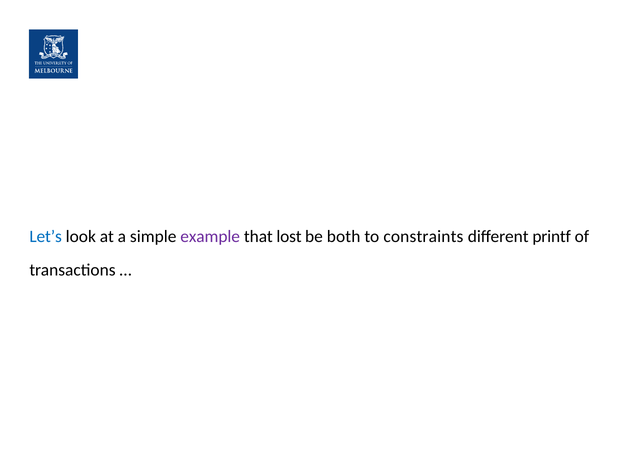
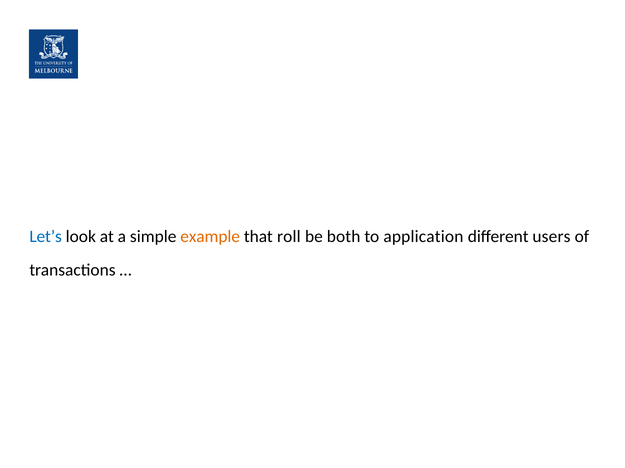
example colour: purple -> orange (210, 237)
lost: lost -> roll (289, 237)
constraints: constraints -> application (423, 237)
printf: printf -> users (551, 237)
